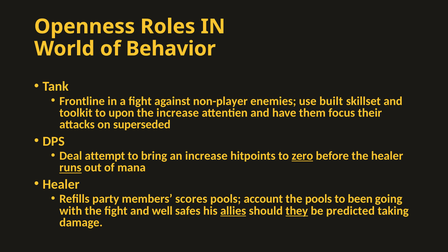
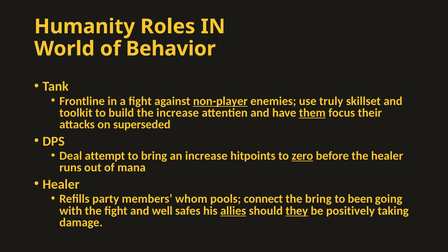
Openness: Openness -> Humanity (85, 27)
non-player underline: none -> present (220, 101)
built: built -> truly (331, 101)
upon: upon -> build (121, 113)
them underline: none -> present (312, 113)
runs underline: present -> none (70, 168)
scores: scores -> whom (191, 199)
account: account -> connect (263, 199)
the pools: pools -> bring (318, 199)
predicted: predicted -> positively (350, 211)
